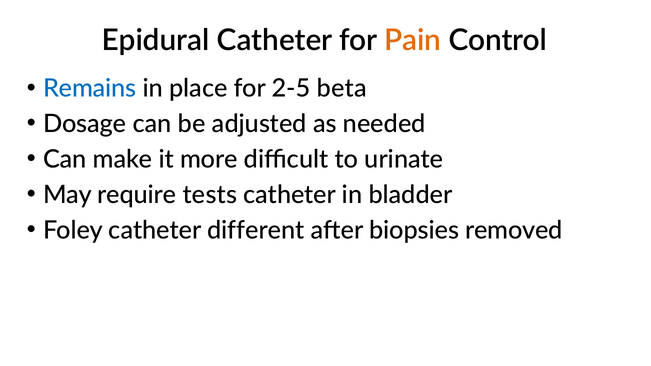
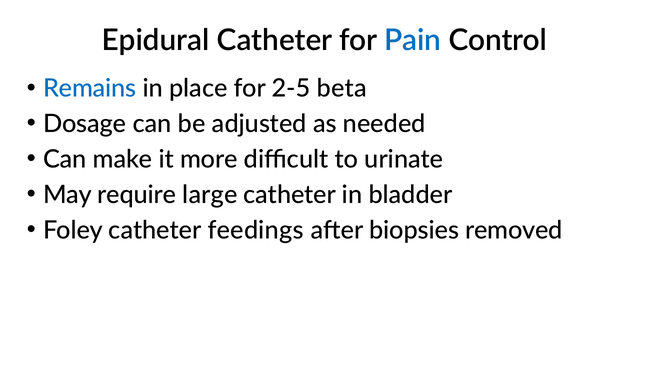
Pain colour: orange -> blue (413, 40)
tests: tests -> large (210, 195)
different: different -> feedings (256, 230)
